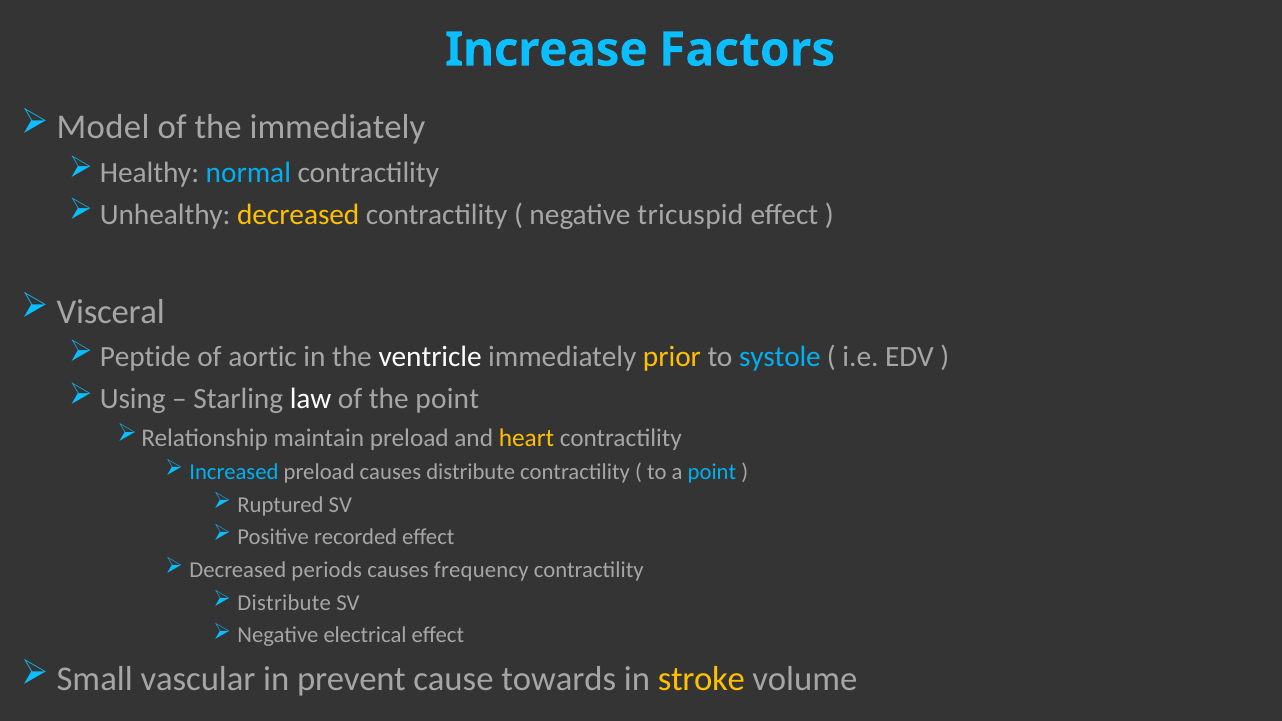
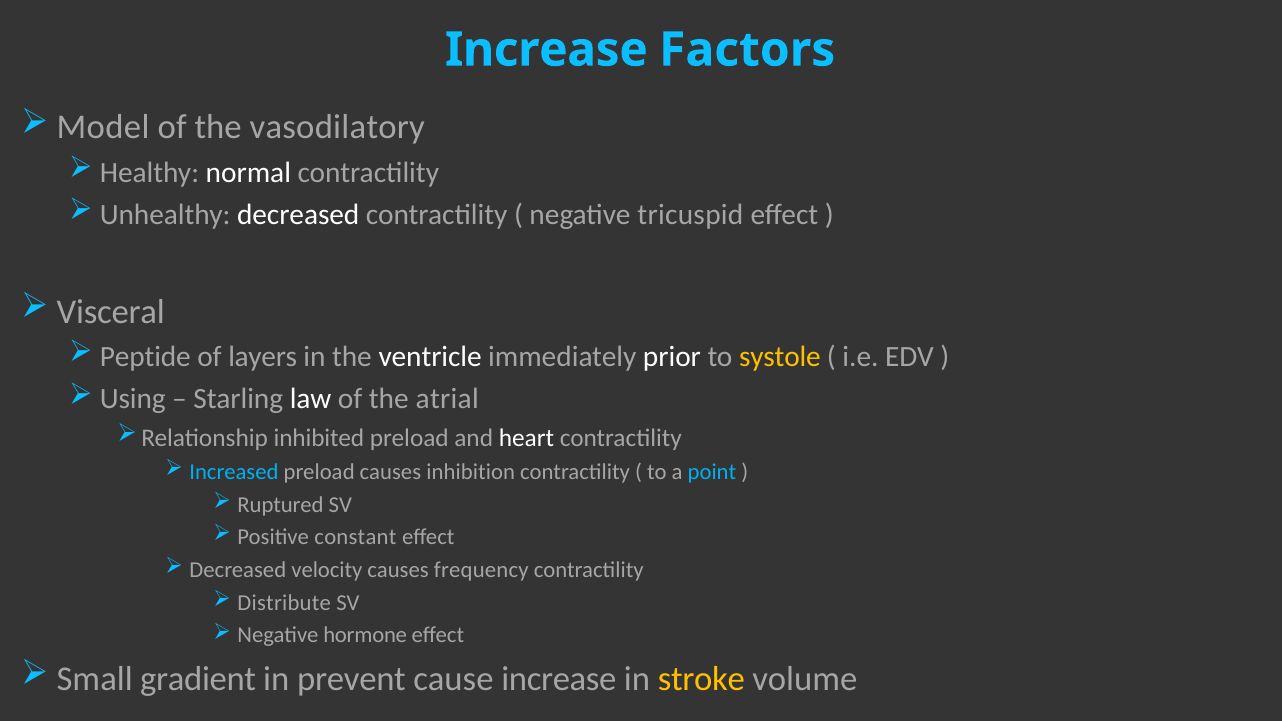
the immediately: immediately -> vasodilatory (337, 127)
normal colour: light blue -> white (248, 172)
decreased colour: yellow -> white (298, 215)
aortic: aortic -> layers (263, 357)
prior colour: yellow -> white (672, 357)
systole colour: light blue -> yellow (780, 357)
the point: point -> atrial (447, 399)
maintain: maintain -> inhibited (319, 438)
heart colour: yellow -> white (526, 438)
causes distribute: distribute -> inhibition (471, 472)
recorded: recorded -> constant (355, 537)
periods: periods -> velocity (327, 570)
electrical: electrical -> hormone (365, 635)
vascular: vascular -> gradient (198, 679)
cause towards: towards -> increase (559, 679)
